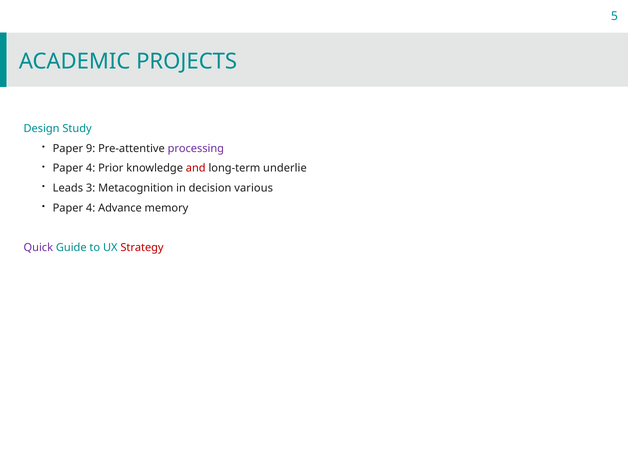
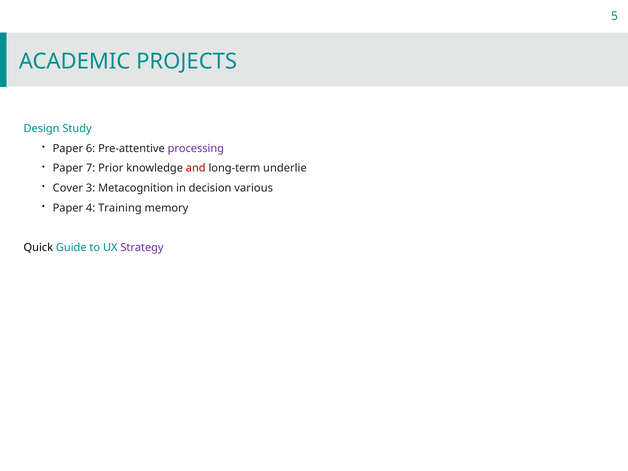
9: 9 -> 6 (91, 148)
4: 4 -> 7 (91, 168)
Leads: Leads -> Cover (68, 188)
Advance: Advance -> Training (120, 208)
Quick colour: purple -> black (38, 248)
Strategy colour: red -> purple (142, 248)
